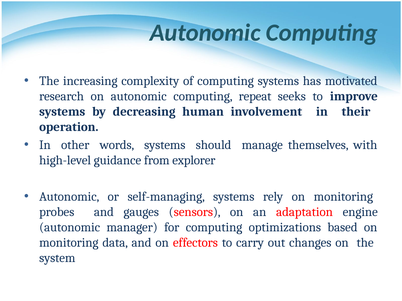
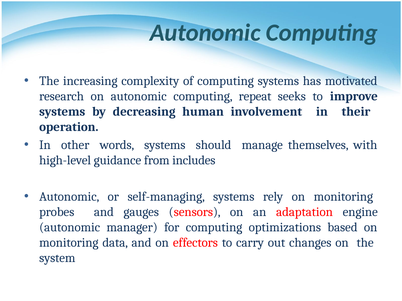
explorer: explorer -> includes (194, 161)
